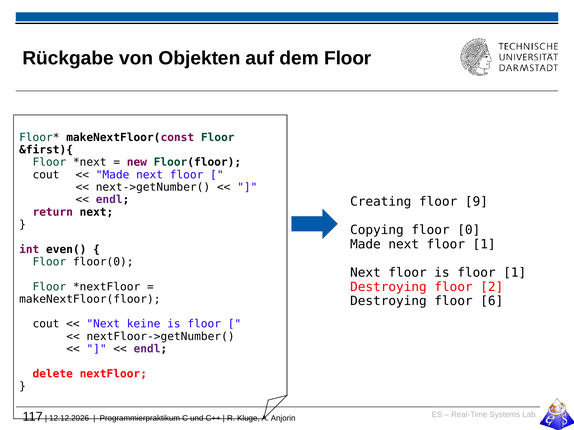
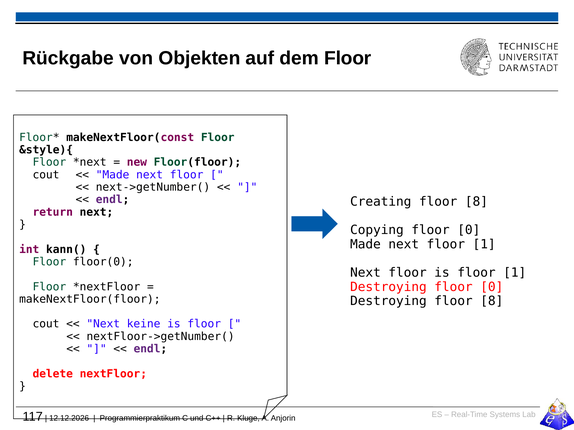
&first){: &first){ -> &style){ (46, 150)
Creating floor 9: 9 -> 8 (476, 202)
even(: even( -> kann( (66, 250)
Destroying floor 2: 2 -> 0 (492, 287)
Destroying floor 6: 6 -> 8 (492, 301)
